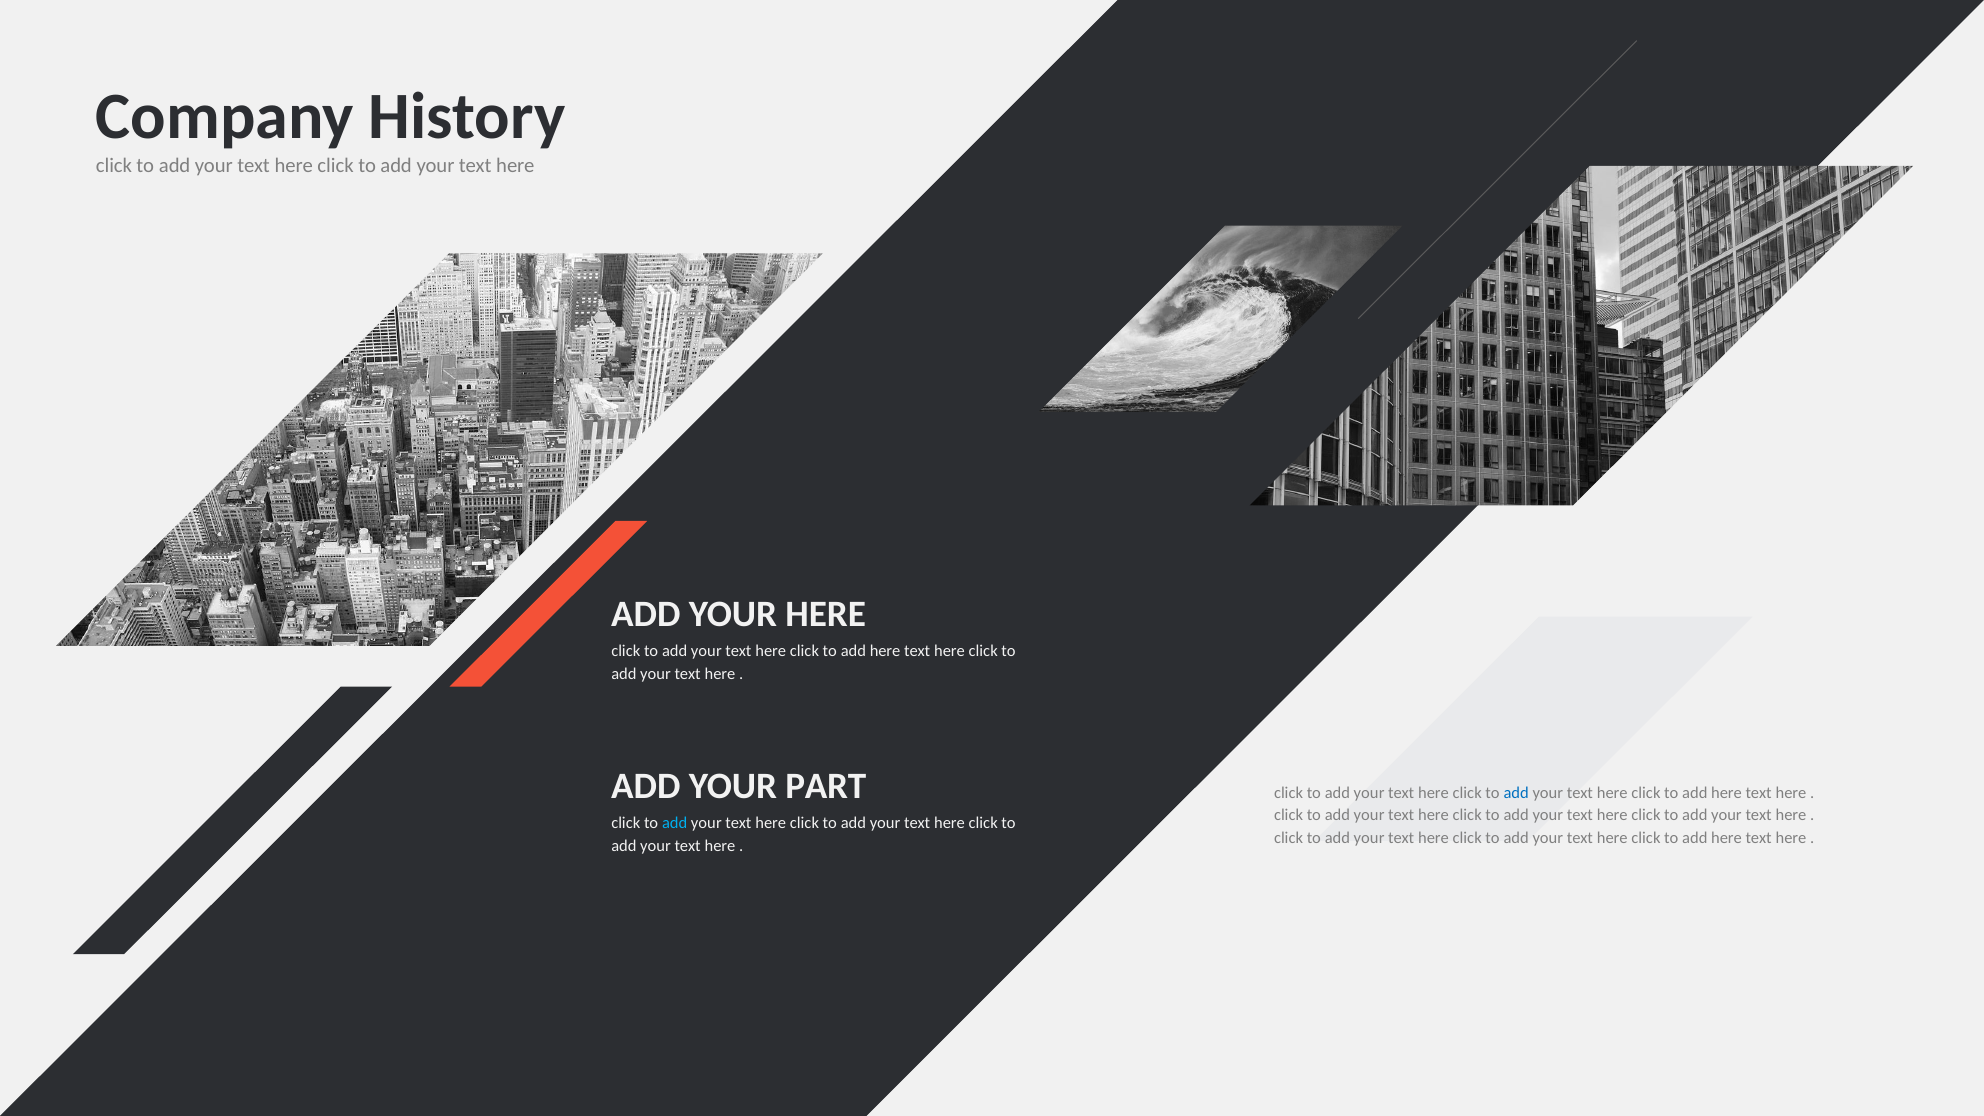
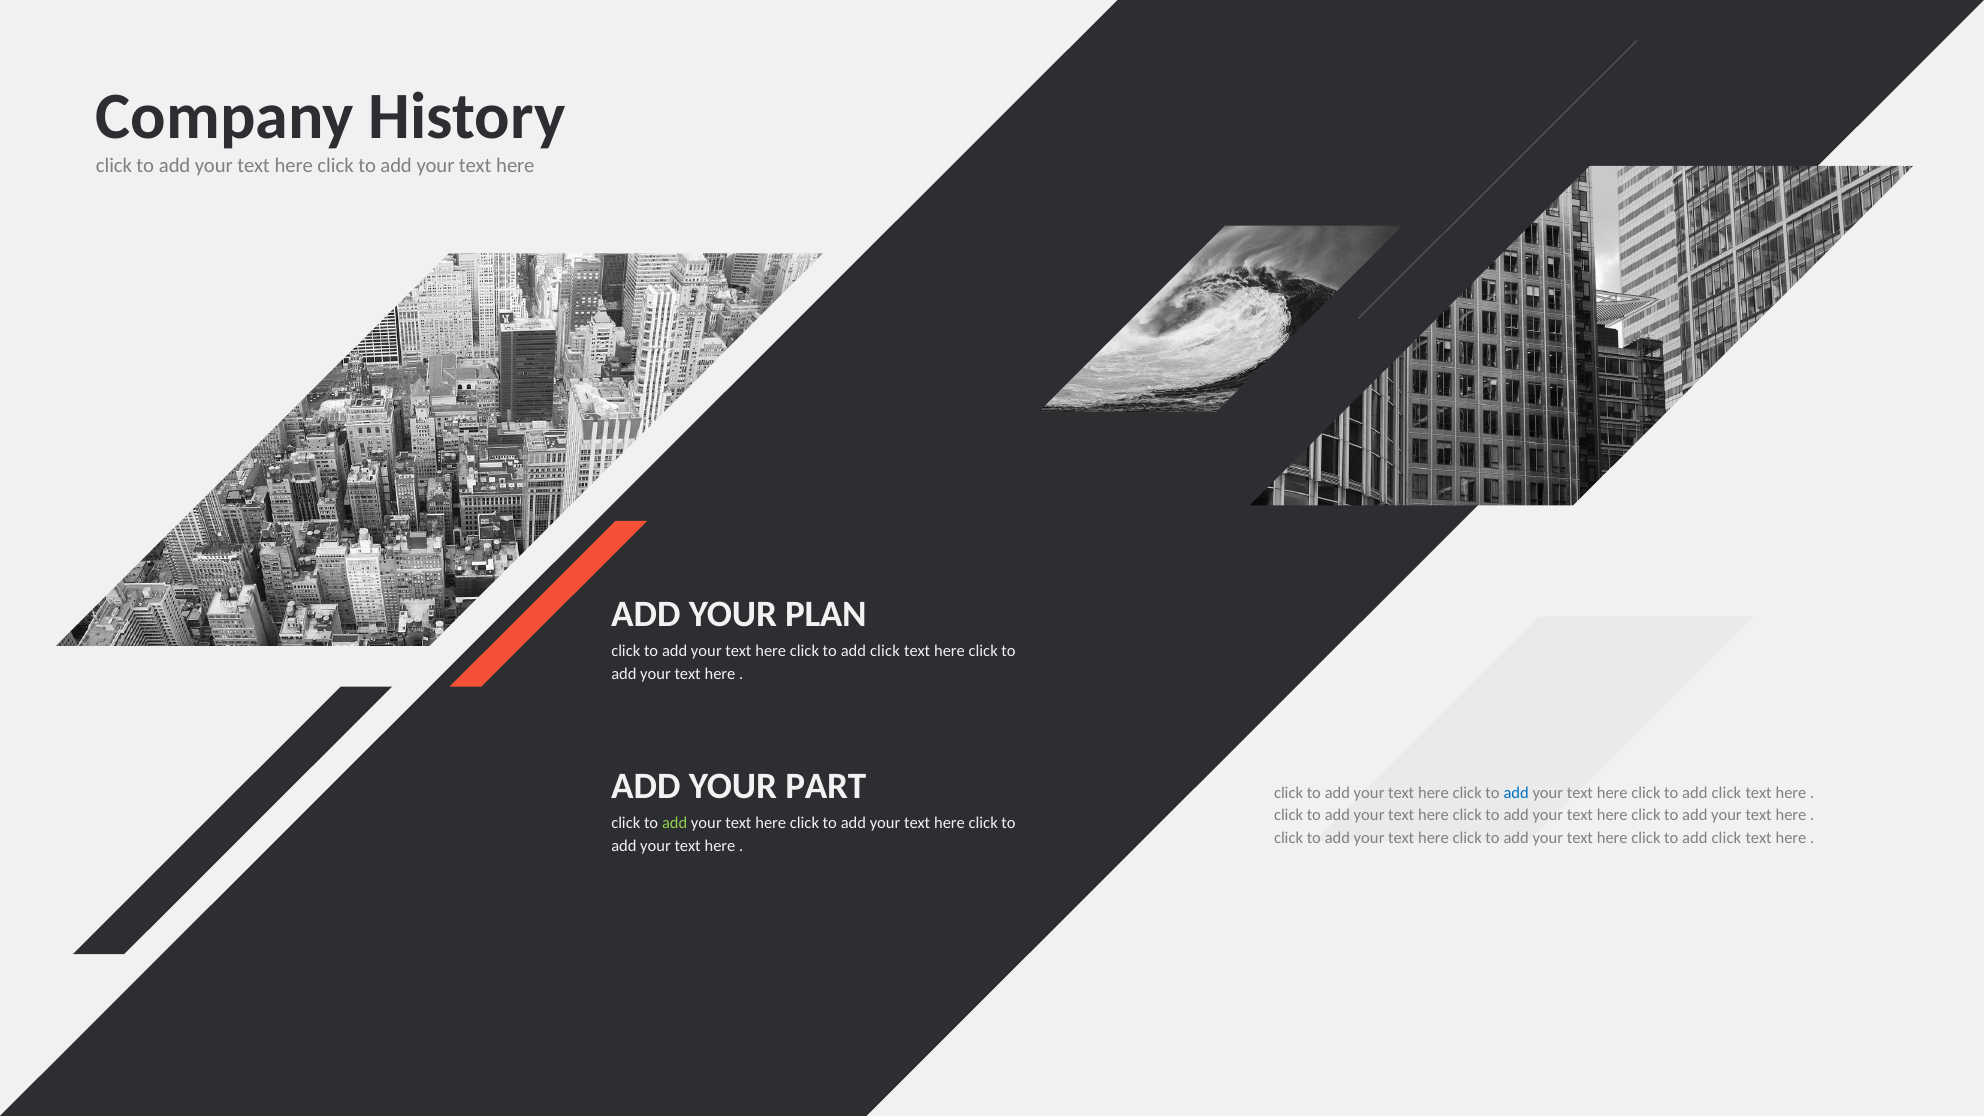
YOUR HERE: HERE -> PLAN (826, 614)
here: here -> click (885, 651)
here: here -> click (1726, 793)
add colour: light blue -> light green (675, 823)
here: here -> click (1726, 838)
